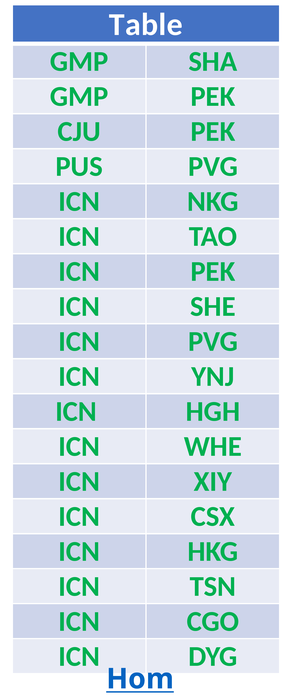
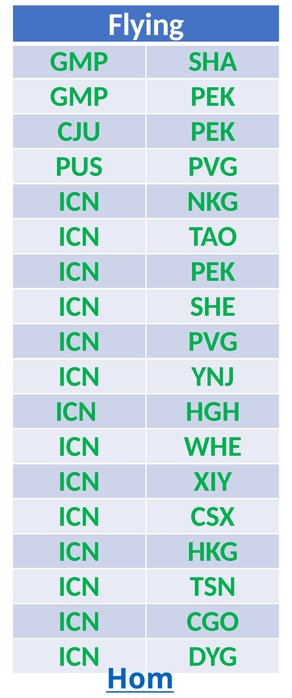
Table: Table -> Flying (146, 25)
